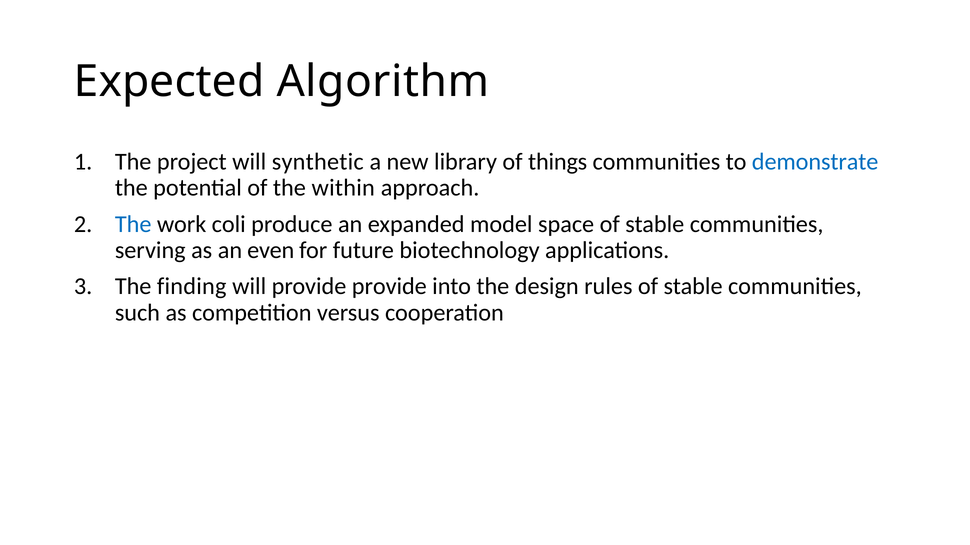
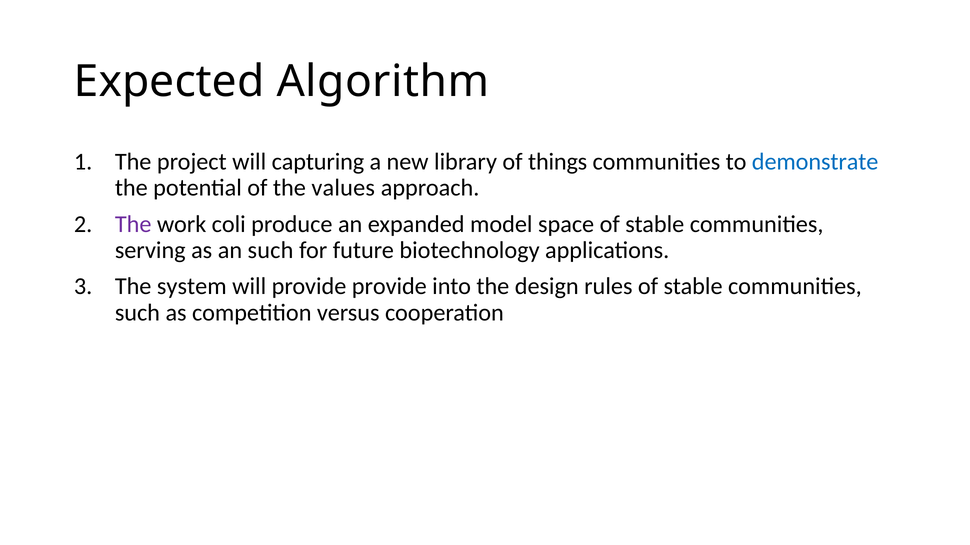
synthetic: synthetic -> capturing (318, 162)
within: within -> values (343, 188)
The colour: blue -> purple (133, 224)
an even: even -> such (271, 250)
finding: finding -> system (192, 287)
